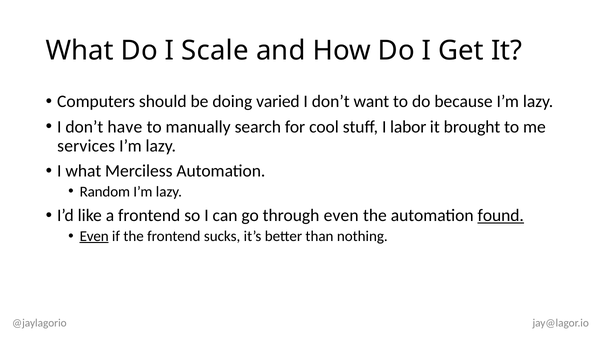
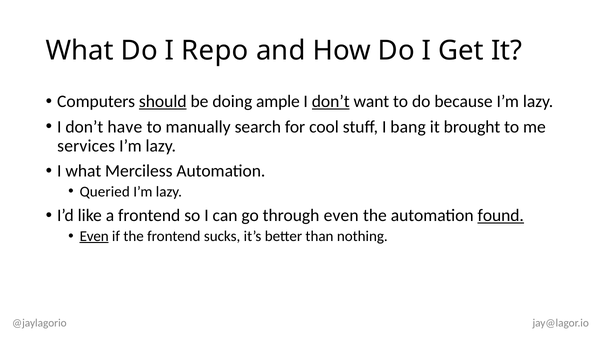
Scale: Scale -> Repo (215, 50)
should underline: none -> present (163, 102)
varied: varied -> ample (278, 102)
don’t underline: none -> present (331, 102)
labor: labor -> bang (408, 127)
Random: Random -> Queried (105, 192)
